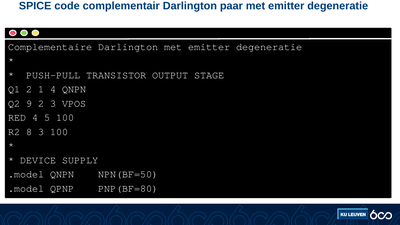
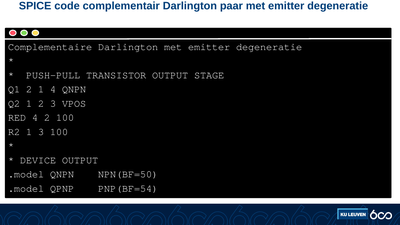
Q2 9: 9 -> 1 (29, 103)
4 5: 5 -> 2 (47, 118)
R2 8: 8 -> 1 (29, 132)
DEVICE SUPPLY: SUPPLY -> OUTPUT (80, 160)
PNP(BF=80: PNP(BF=80 -> PNP(BF=54 (128, 188)
